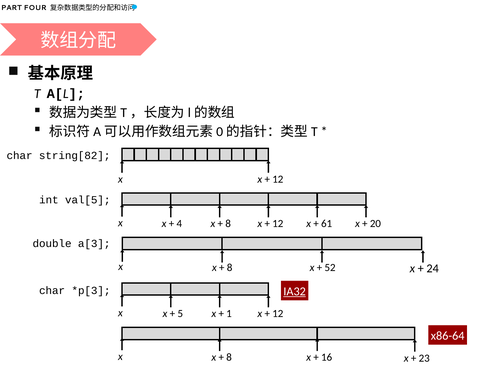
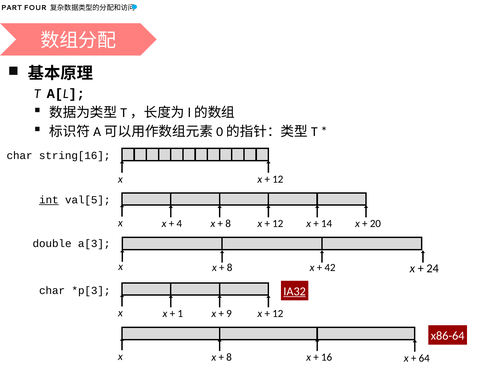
string[82: string[82 -> string[16 (75, 155)
int underline: none -> present (49, 200)
61: 61 -> 14 (327, 224)
52: 52 -> 42 (330, 267)
5: 5 -> 1 (180, 314)
1: 1 -> 9 (229, 314)
23: 23 -> 64 (424, 358)
